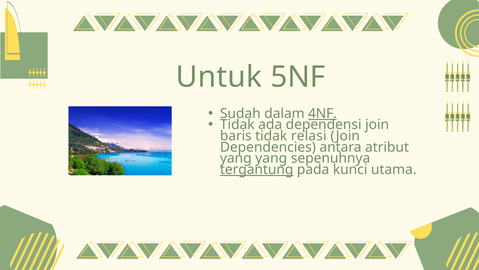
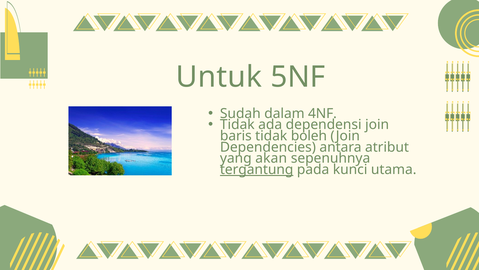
4NF underline: present -> none (322, 113)
relasi: relasi -> boleh (309, 136)
yang yang: yang -> akan (271, 158)
